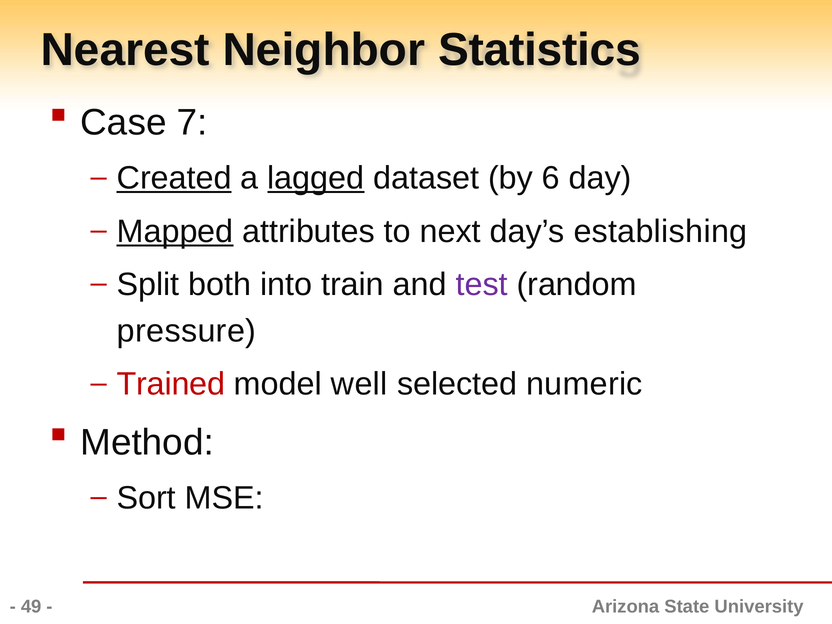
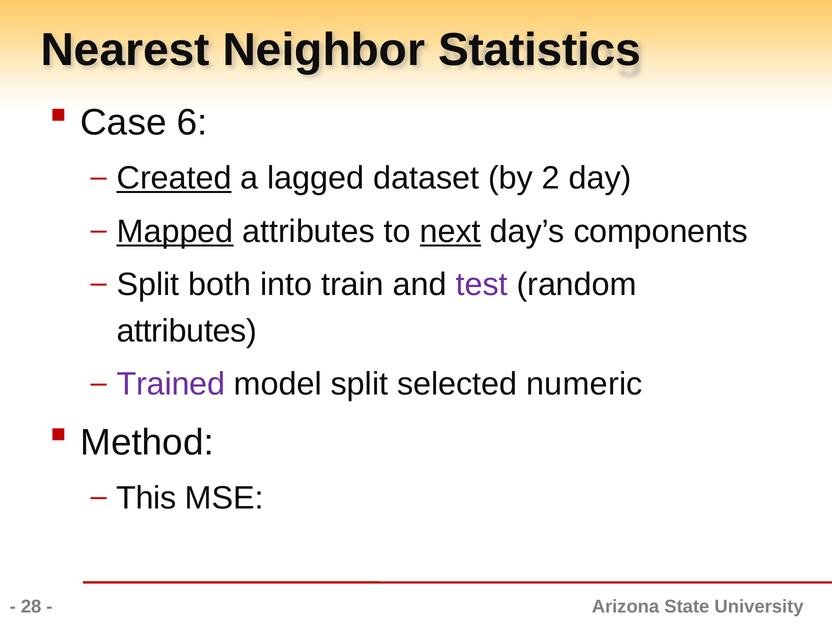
7: 7 -> 6 (192, 123)
lagged underline: present -> none (316, 178)
6: 6 -> 2 (551, 178)
next underline: none -> present (450, 231)
establishing: establishing -> components (661, 231)
pressure: pressure -> attributes (187, 331)
Trained colour: red -> purple (171, 384)
model well: well -> split (359, 384)
Sort: Sort -> This (146, 498)
49: 49 -> 28 (31, 607)
